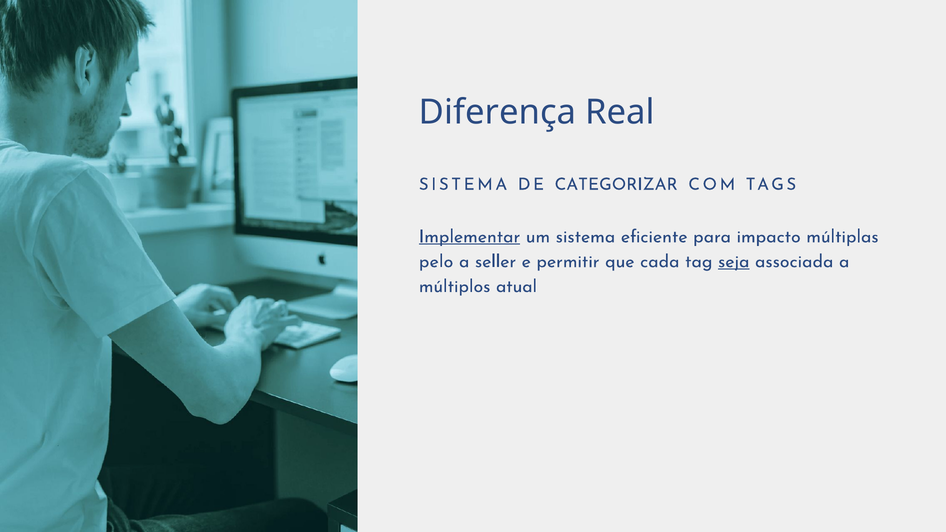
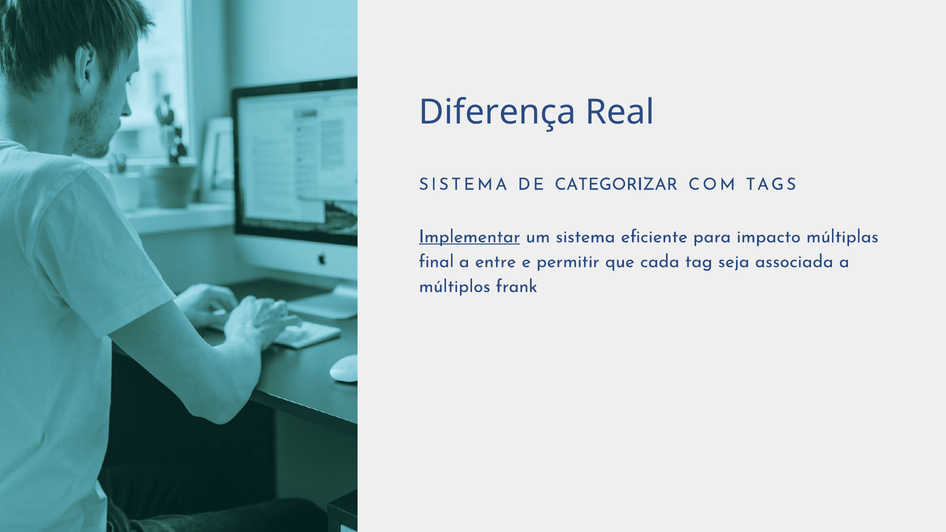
pelo: pelo -> final (436, 261)
seller: seller -> entre (496, 261)
seja underline: present -> none (734, 261)
atual: atual -> frank (517, 286)
